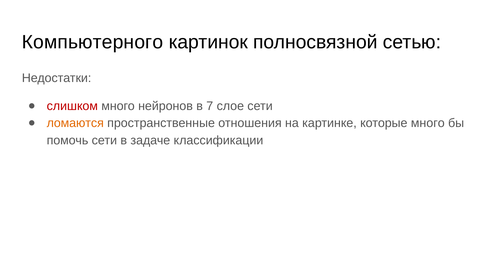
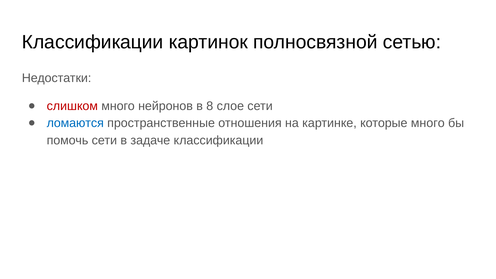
Компьютерного: Компьютерного -> Классификации (93, 42)
7: 7 -> 8 (210, 106)
ломаются colour: orange -> blue (75, 123)
